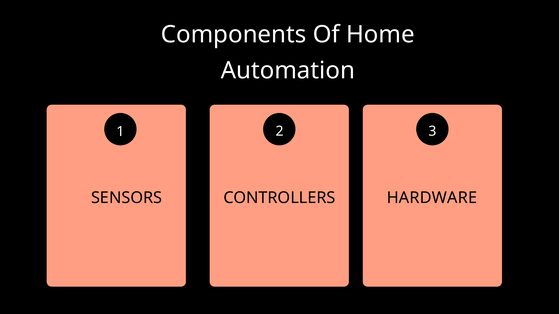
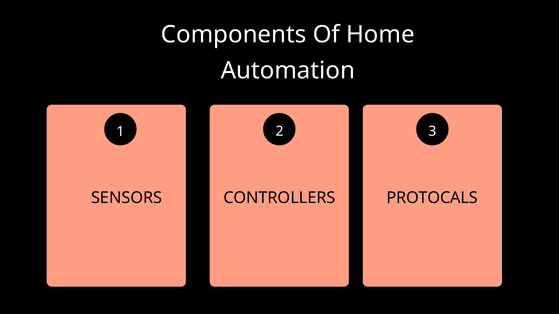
HARDWARE: HARDWARE -> PROTOCALS (432, 198)
